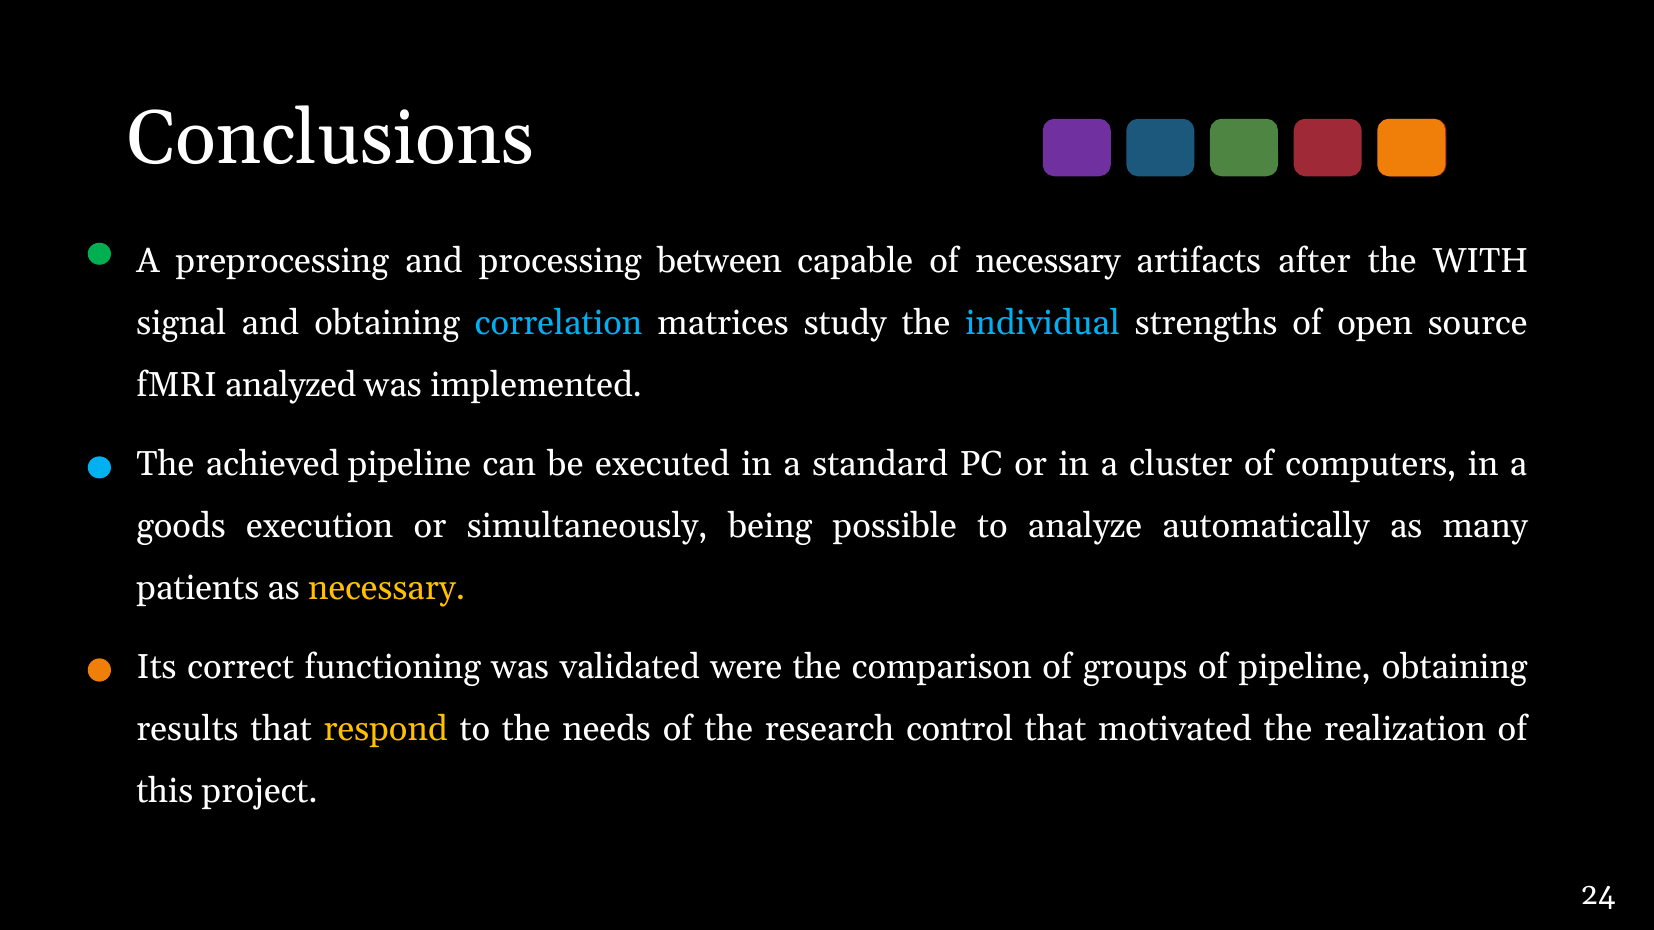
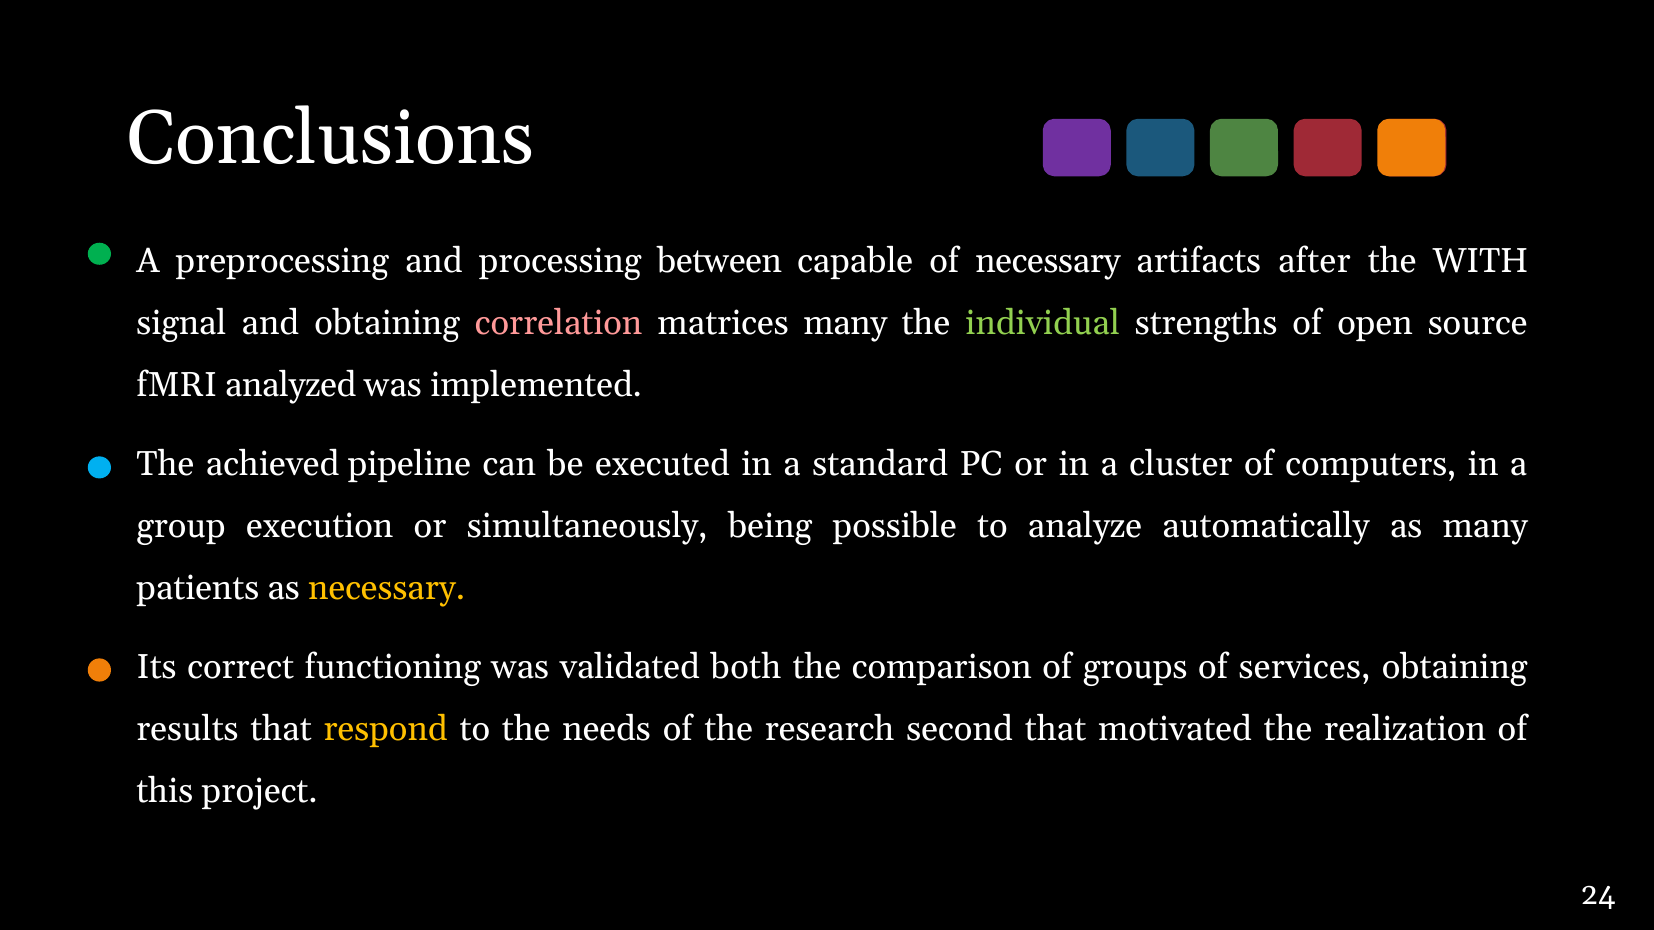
correlation colour: light blue -> pink (559, 323)
matrices study: study -> many (845, 323)
individual colour: light blue -> light green (1043, 323)
goods: goods -> group (181, 526)
were: were -> both (746, 668)
of pipeline: pipeline -> services (1305, 668)
control: control -> second (960, 730)
